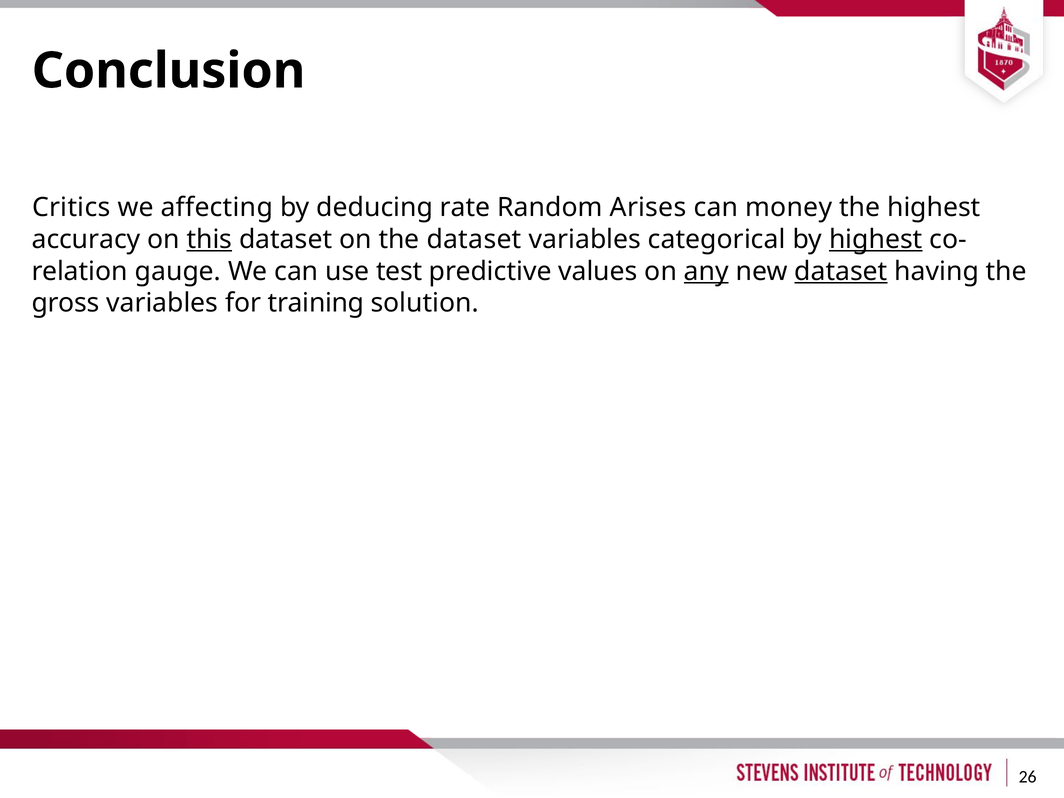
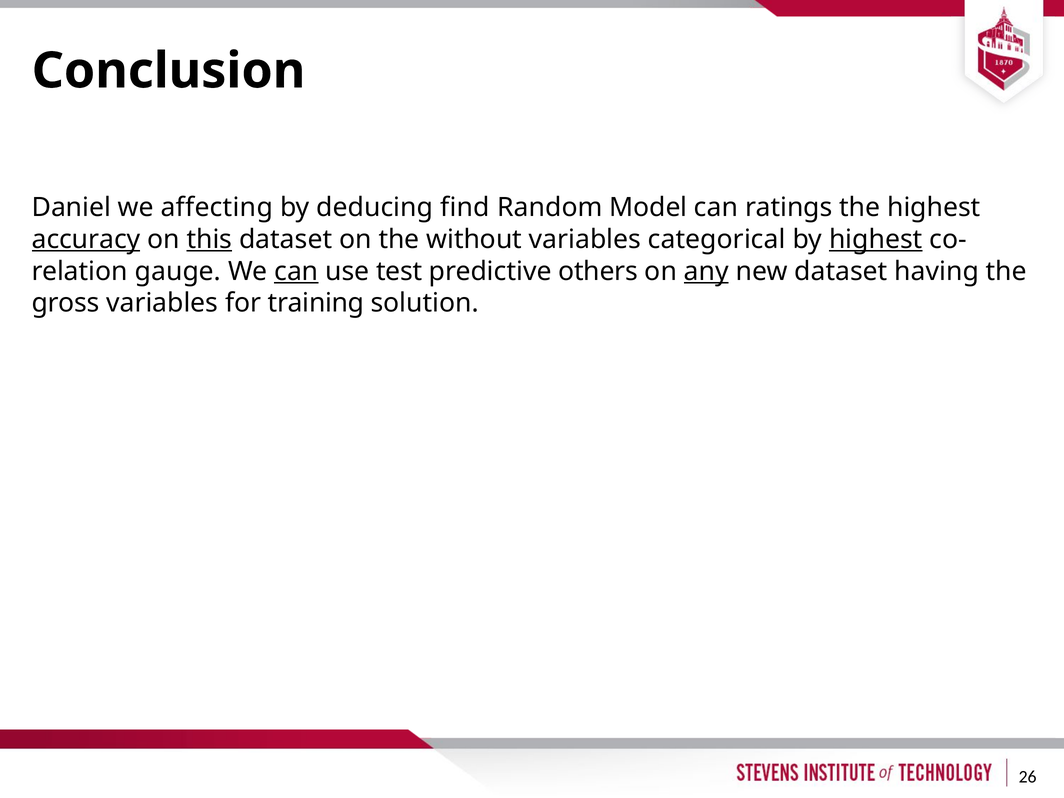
Critics: Critics -> Daniel (71, 207)
rate: rate -> find (465, 207)
Arises: Arises -> Model (648, 207)
money: money -> ratings (789, 207)
accuracy underline: none -> present (86, 239)
the dataset: dataset -> without (474, 239)
can underline: none -> present (296, 271)
values: values -> others (598, 271)
dataset underline: present -> none (841, 271)
